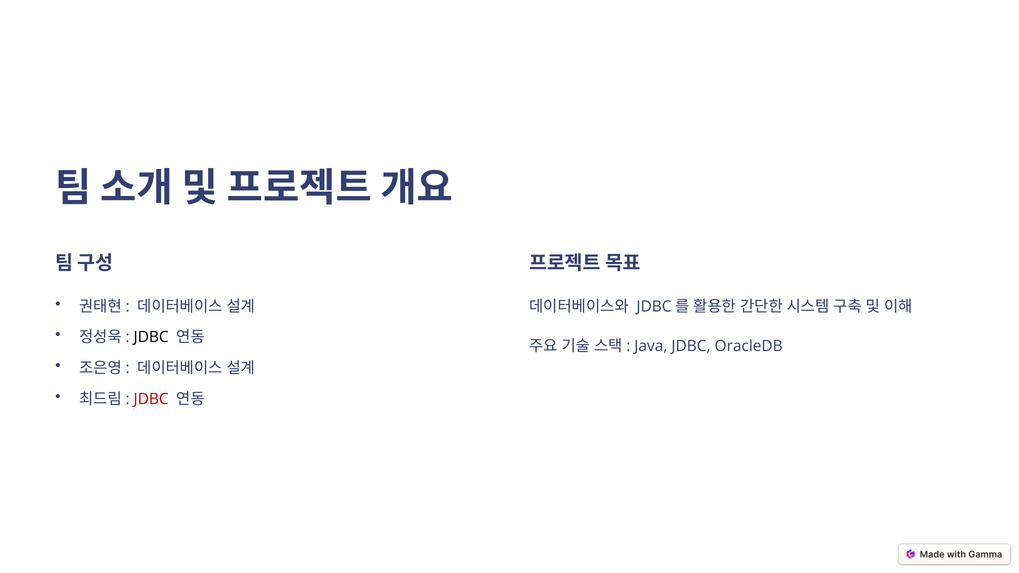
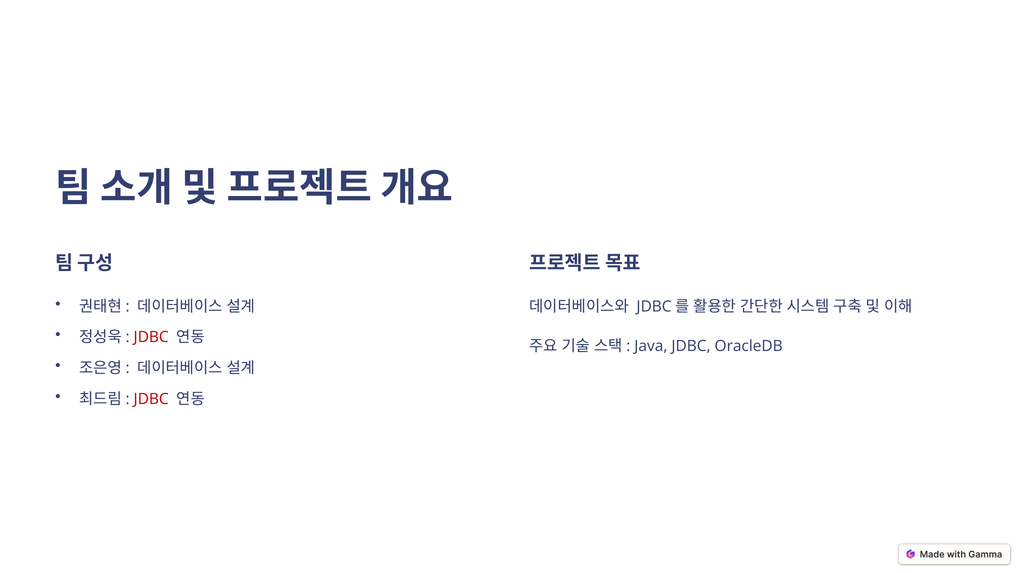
JDBC colour: black -> red (151, 337)
